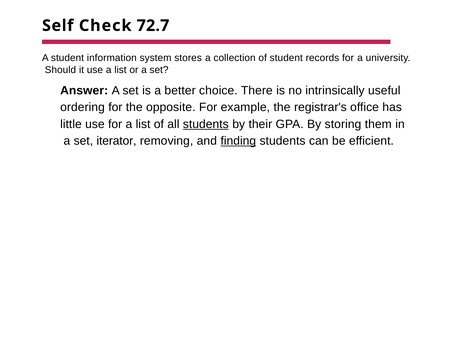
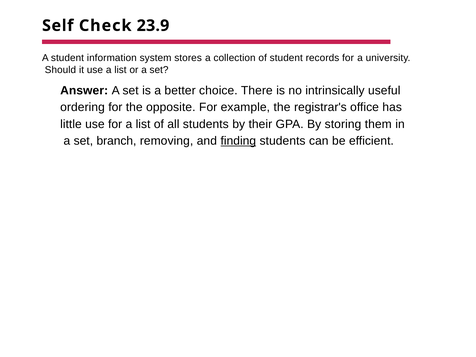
72.7: 72.7 -> 23.9 (153, 26)
students underline: present -> none (206, 124)
iterator: iterator -> branch (116, 141)
